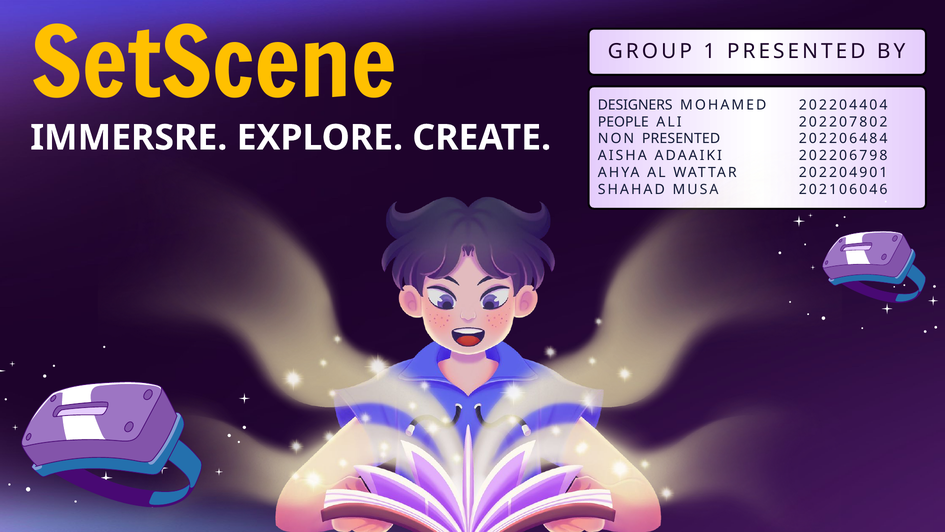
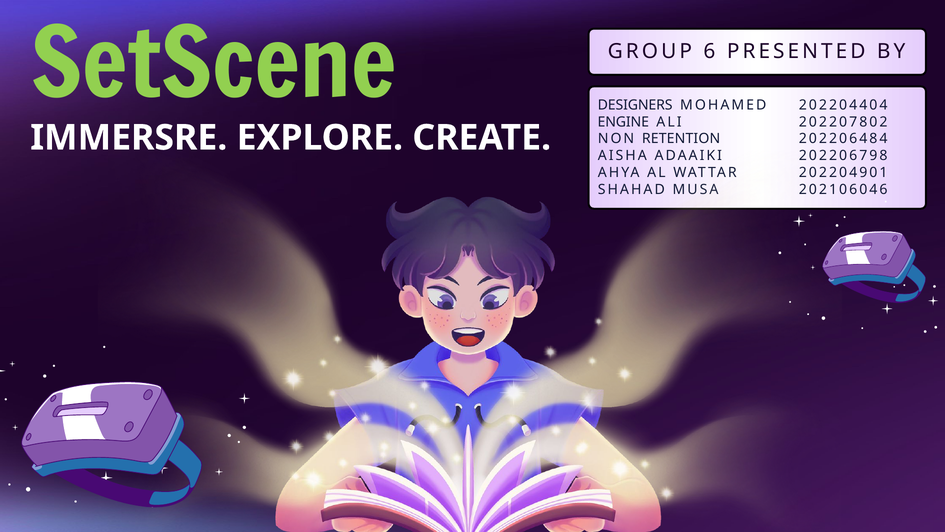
SetScene colour: yellow -> light green (214, 65)
1: 1 -> 6 (709, 51)
PEOPLE: PEOPLE -> ENGINE (623, 122)
NON PRESENTED: PRESENTED -> RETENTION (681, 139)
